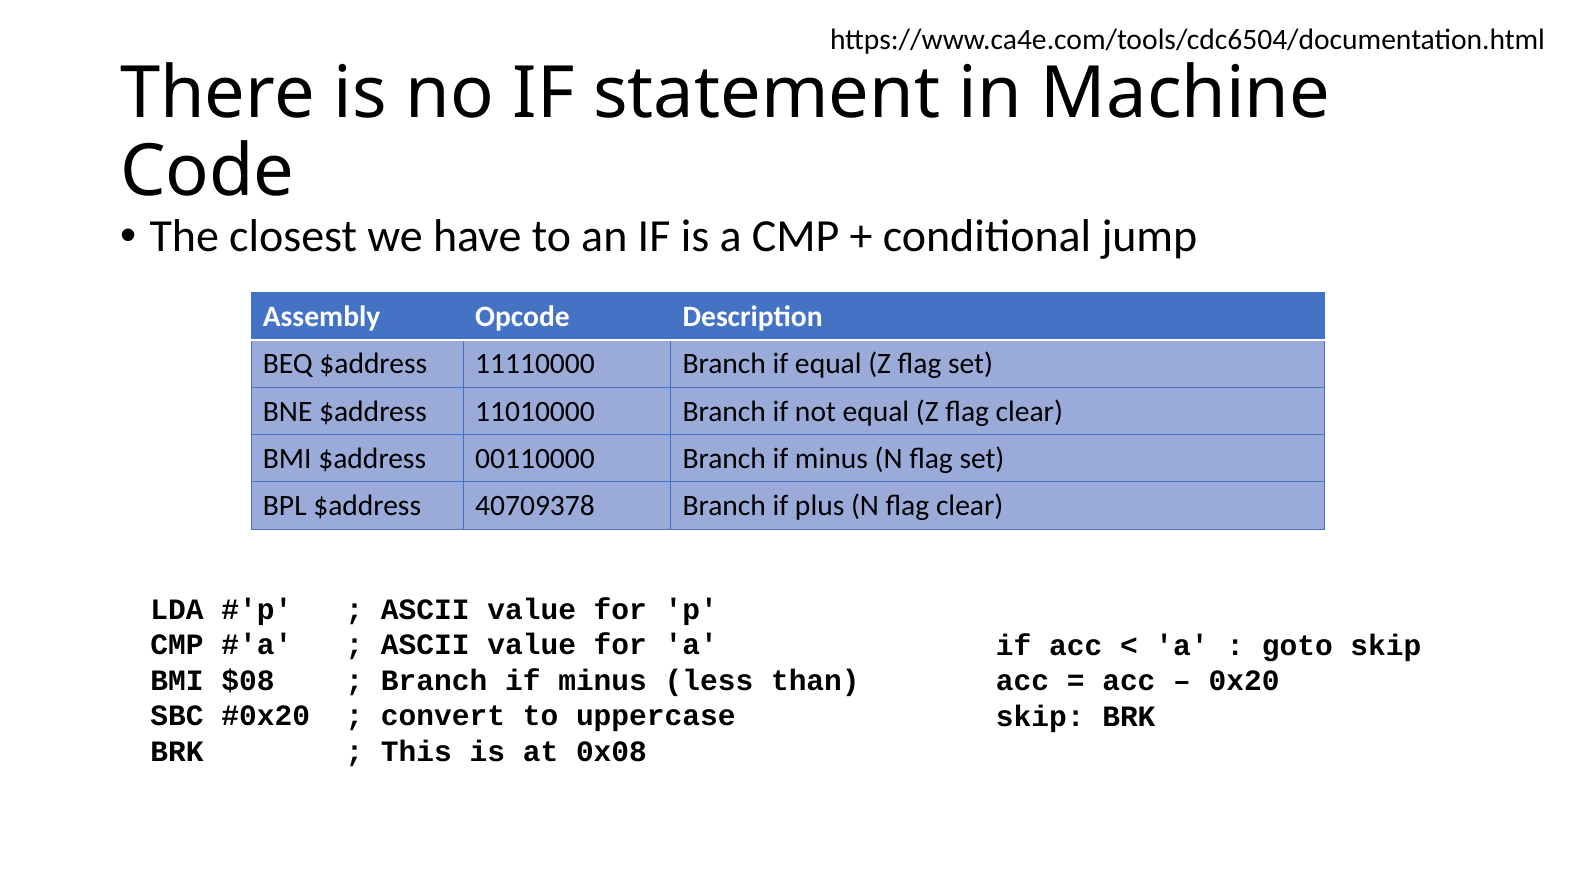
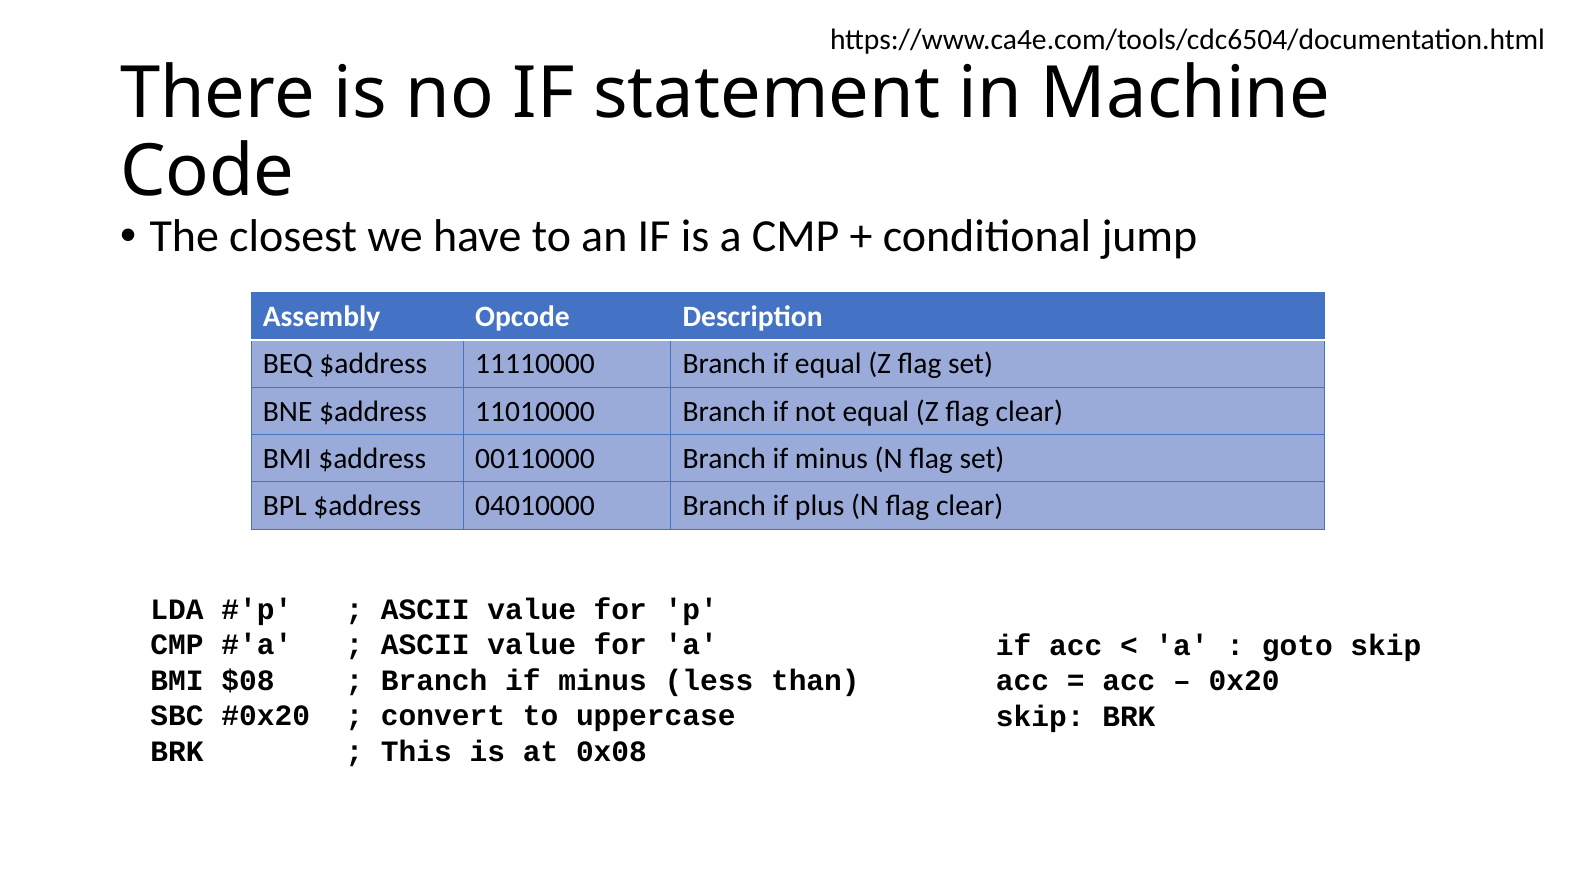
40709378: 40709378 -> 04010000 (535, 506)
